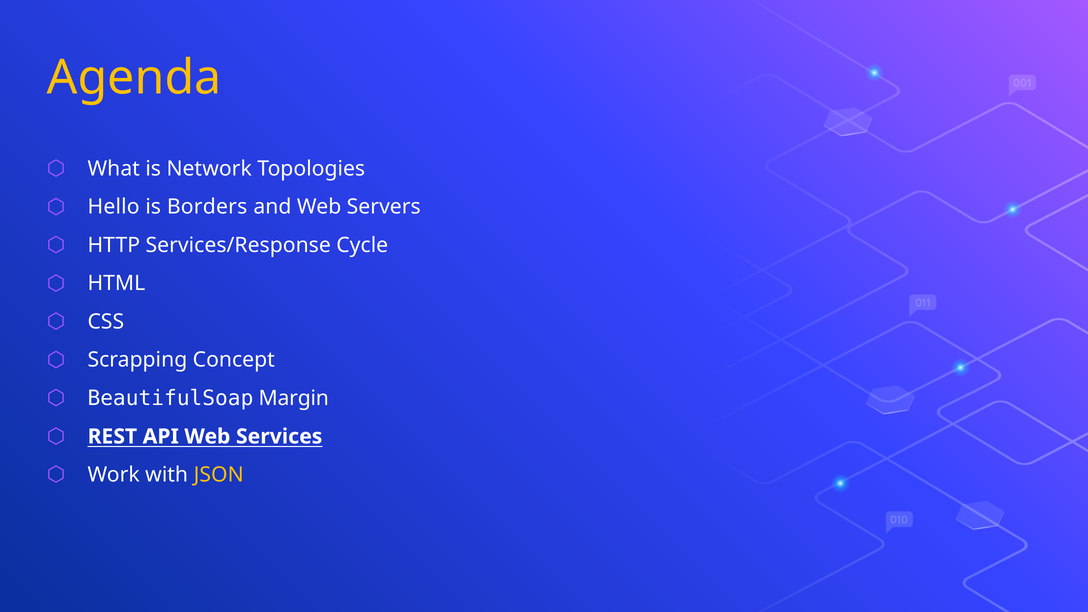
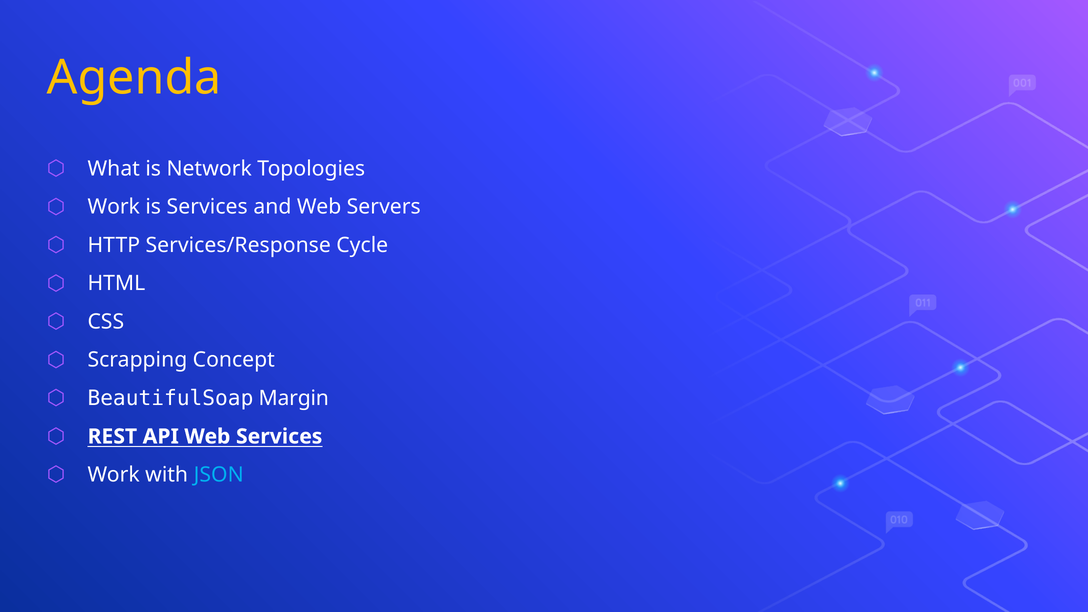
Hello: Hello -> Work (114, 207)
is Borders: Borders -> Services (207, 207)
JSON colour: yellow -> light blue (219, 475)
